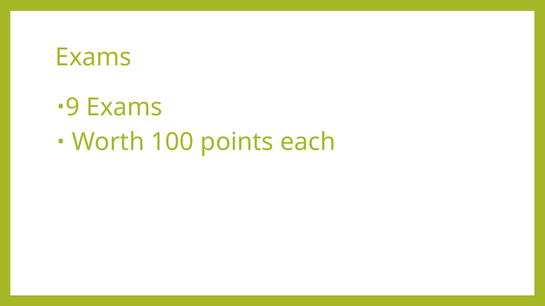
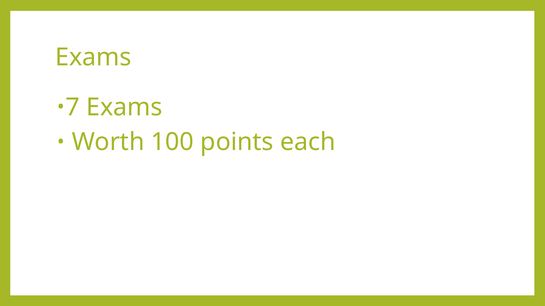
9: 9 -> 7 (73, 107)
